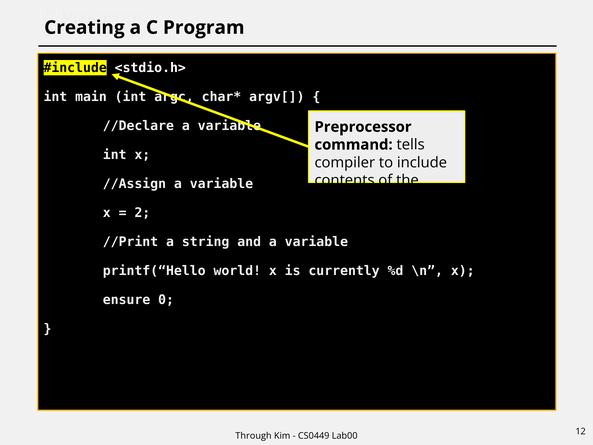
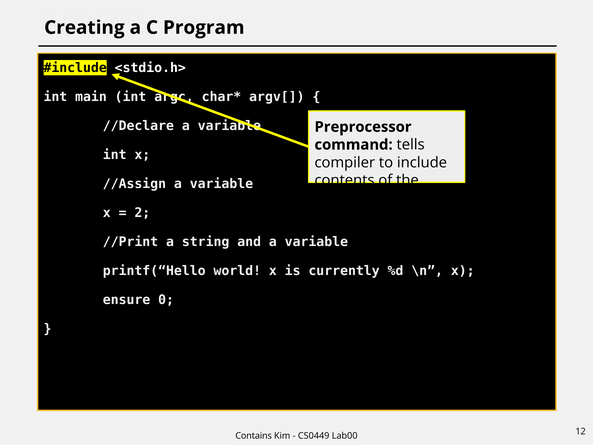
Through: Through -> Contains (254, 435)
